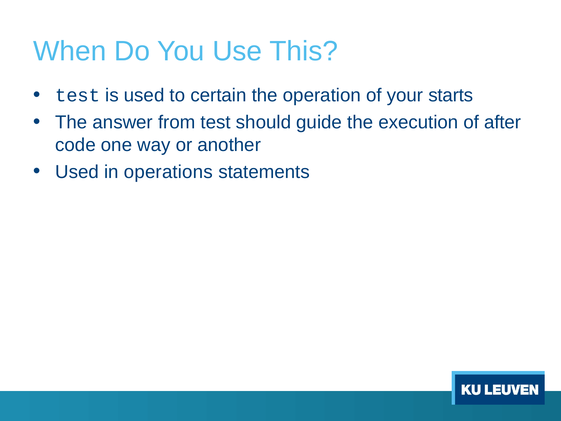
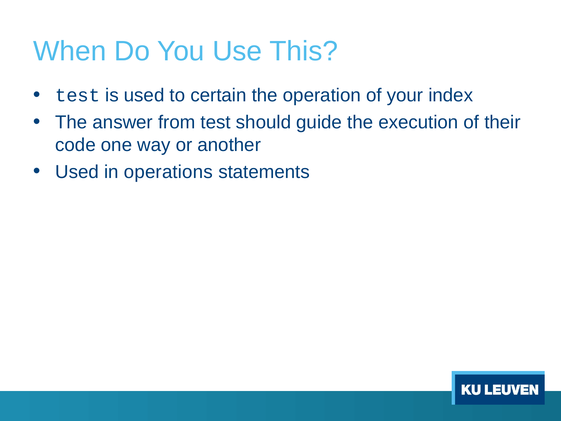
starts: starts -> index (451, 95)
after: after -> their (503, 122)
